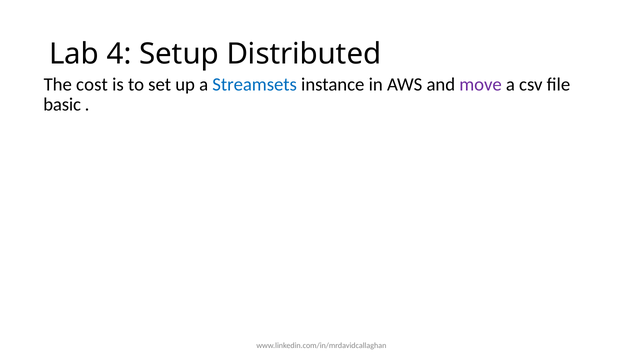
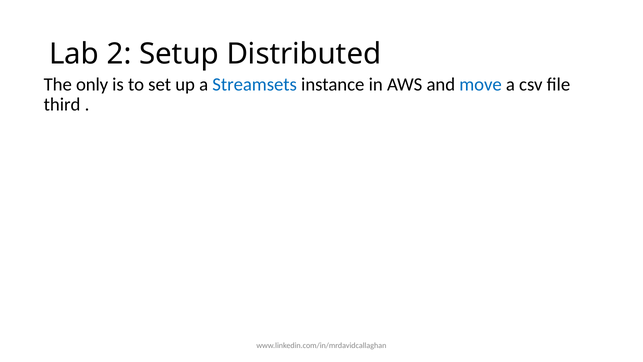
4: 4 -> 2 (119, 54)
cost: cost -> only (92, 84)
move colour: purple -> blue (481, 84)
basic: basic -> third (62, 104)
